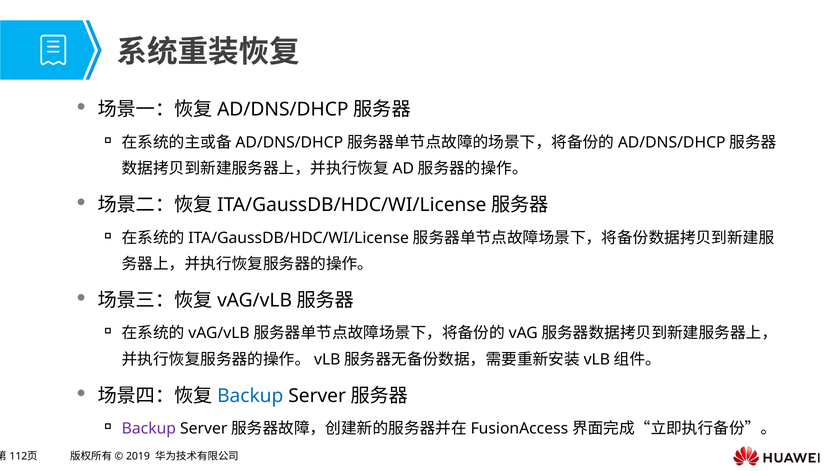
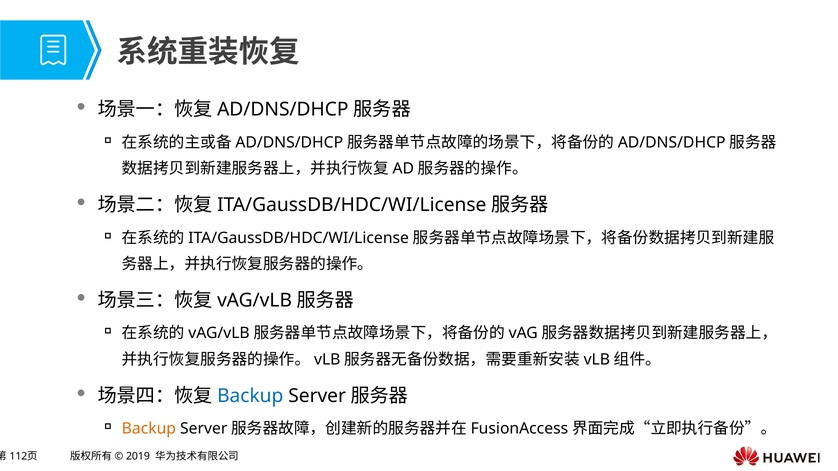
Backup colour: purple -> orange (149, 429)
